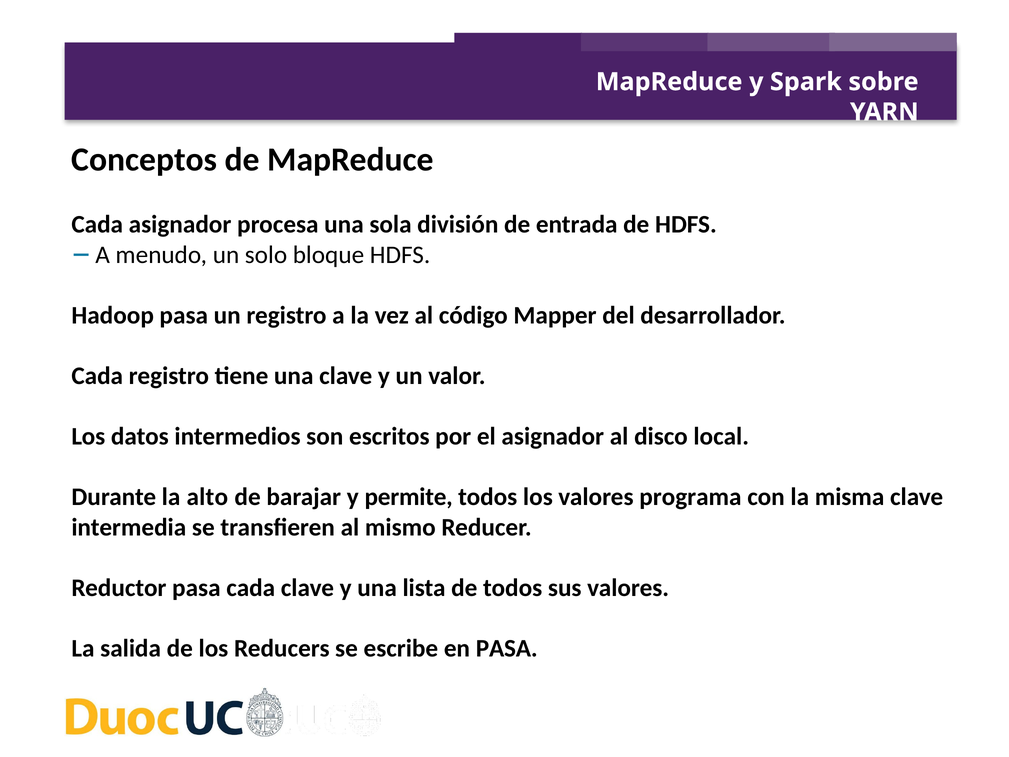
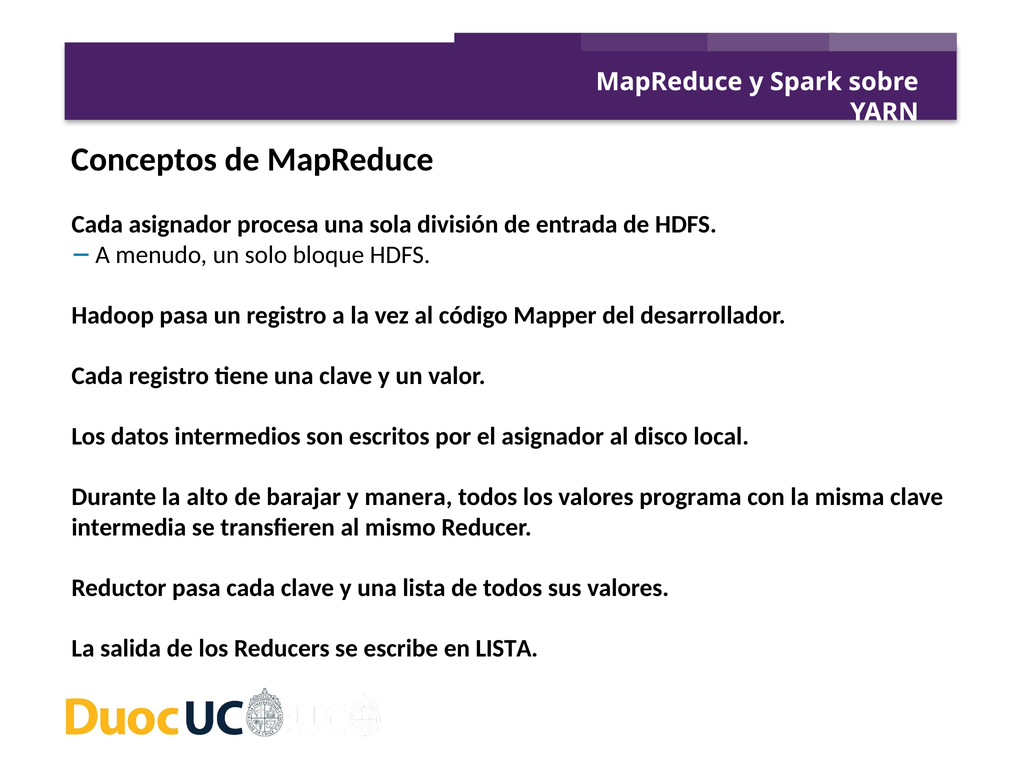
permite: permite -> manera (408, 497)
en PASA: PASA -> LISTA (507, 648)
